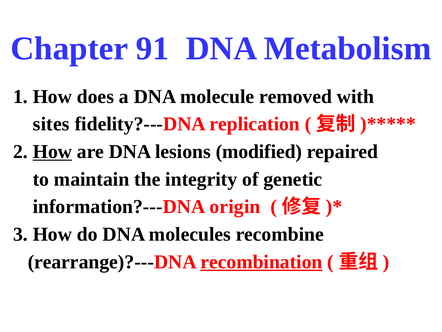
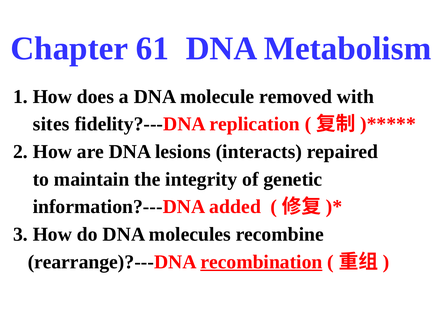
91: 91 -> 61 (152, 48)
How underline: present -> none (52, 151)
modified: modified -> interacts (259, 151)
origin: origin -> added (235, 206)
